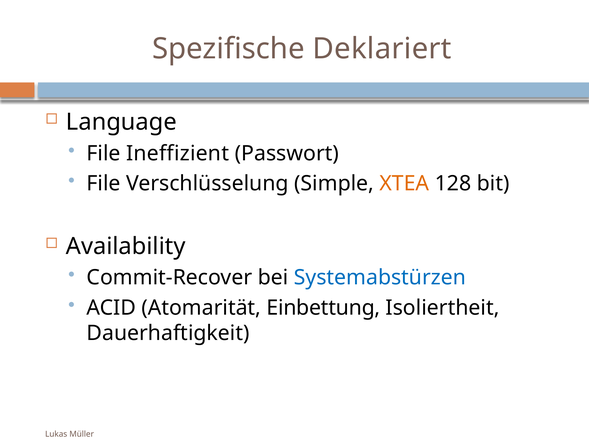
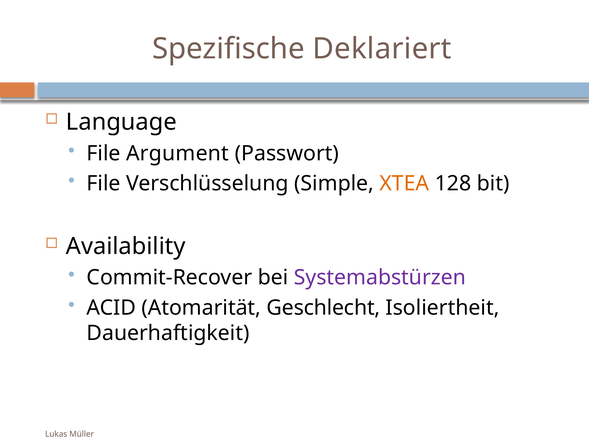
Ineffizient: Ineffizient -> Argument (178, 153)
Systemabstürzen colour: blue -> purple (380, 277)
Einbettung: Einbettung -> Geschlecht (323, 307)
